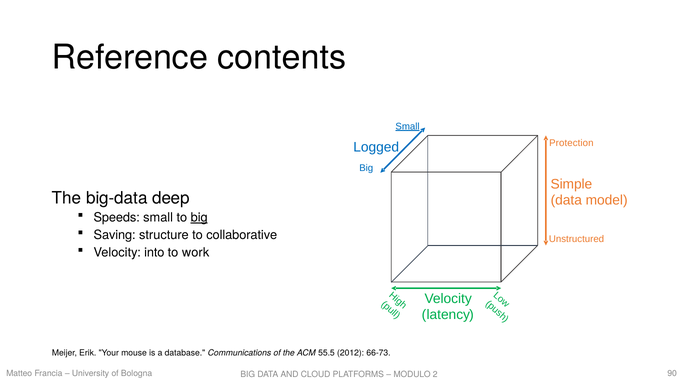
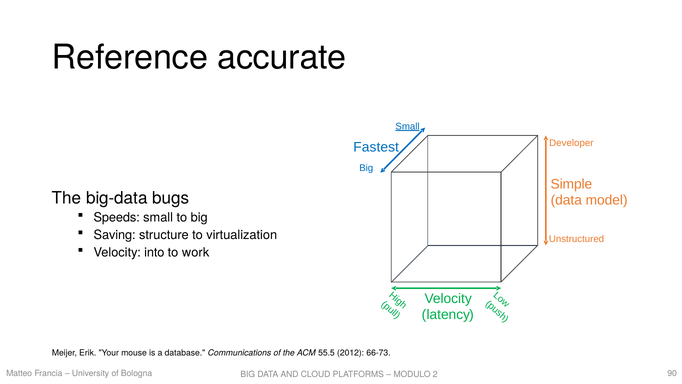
contents: contents -> accurate (282, 57)
Protection: Protection -> Developer (571, 143)
Logged: Logged -> Fastest (376, 147)
deep: deep -> bugs (171, 198)
big underline: present -> none (199, 217)
collaborative: collaborative -> virtualization (242, 235)
